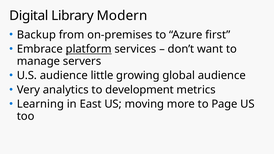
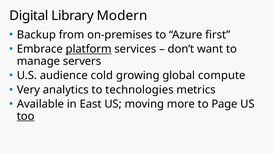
little: little -> cold (102, 75)
global audience: audience -> compute (222, 75)
development: development -> technologies (139, 90)
Learning: Learning -> Available (40, 104)
too underline: none -> present (26, 116)
